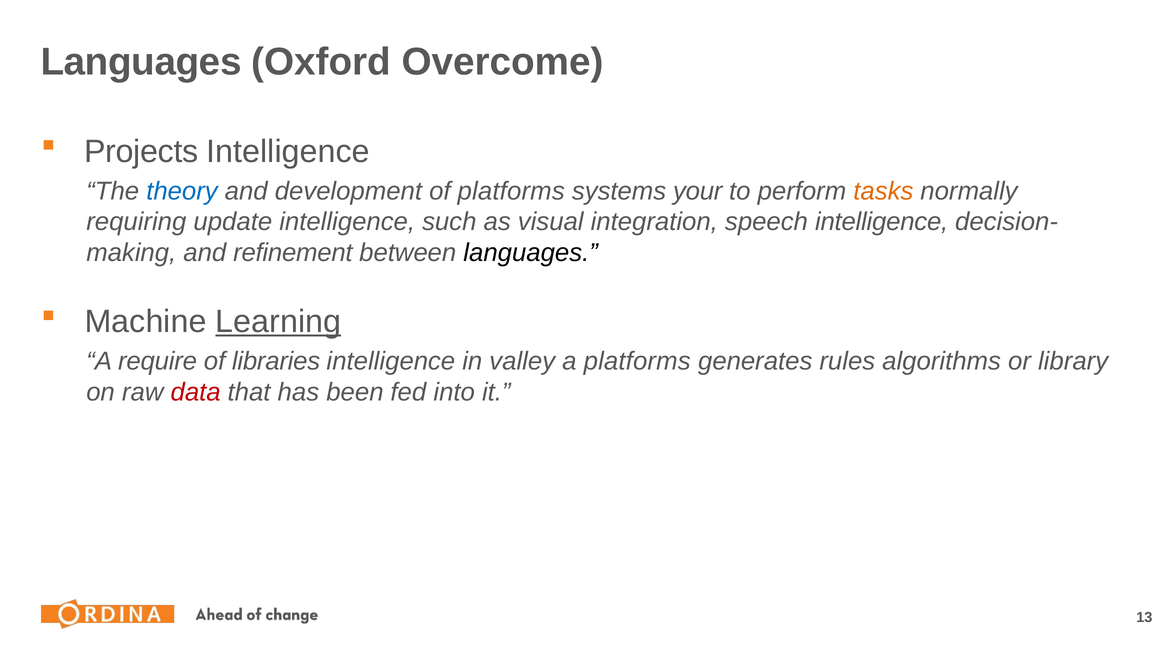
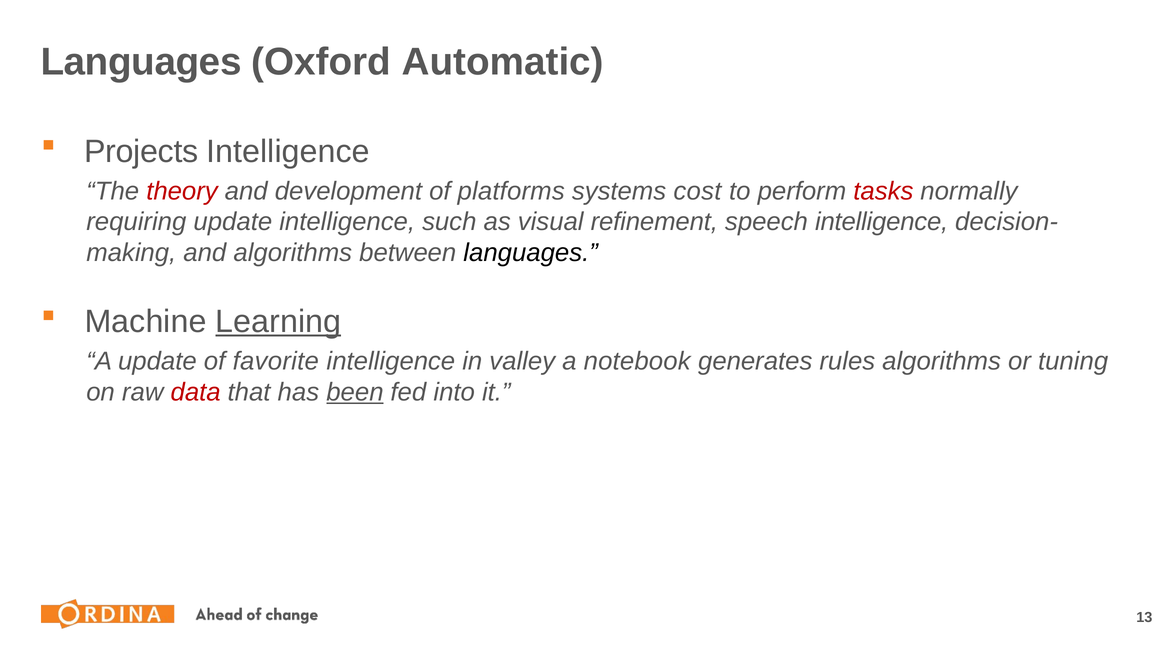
Overcome: Overcome -> Automatic (503, 62)
theory colour: blue -> red (182, 191)
your: your -> cost (697, 191)
tasks colour: orange -> red (883, 191)
integration: integration -> refinement (654, 222)
and refinement: refinement -> algorithms (293, 253)
A require: require -> update (157, 361)
libraries: libraries -> favorite (276, 361)
a platforms: platforms -> notebook (637, 361)
library: library -> tuning (1073, 361)
been underline: none -> present (355, 392)
